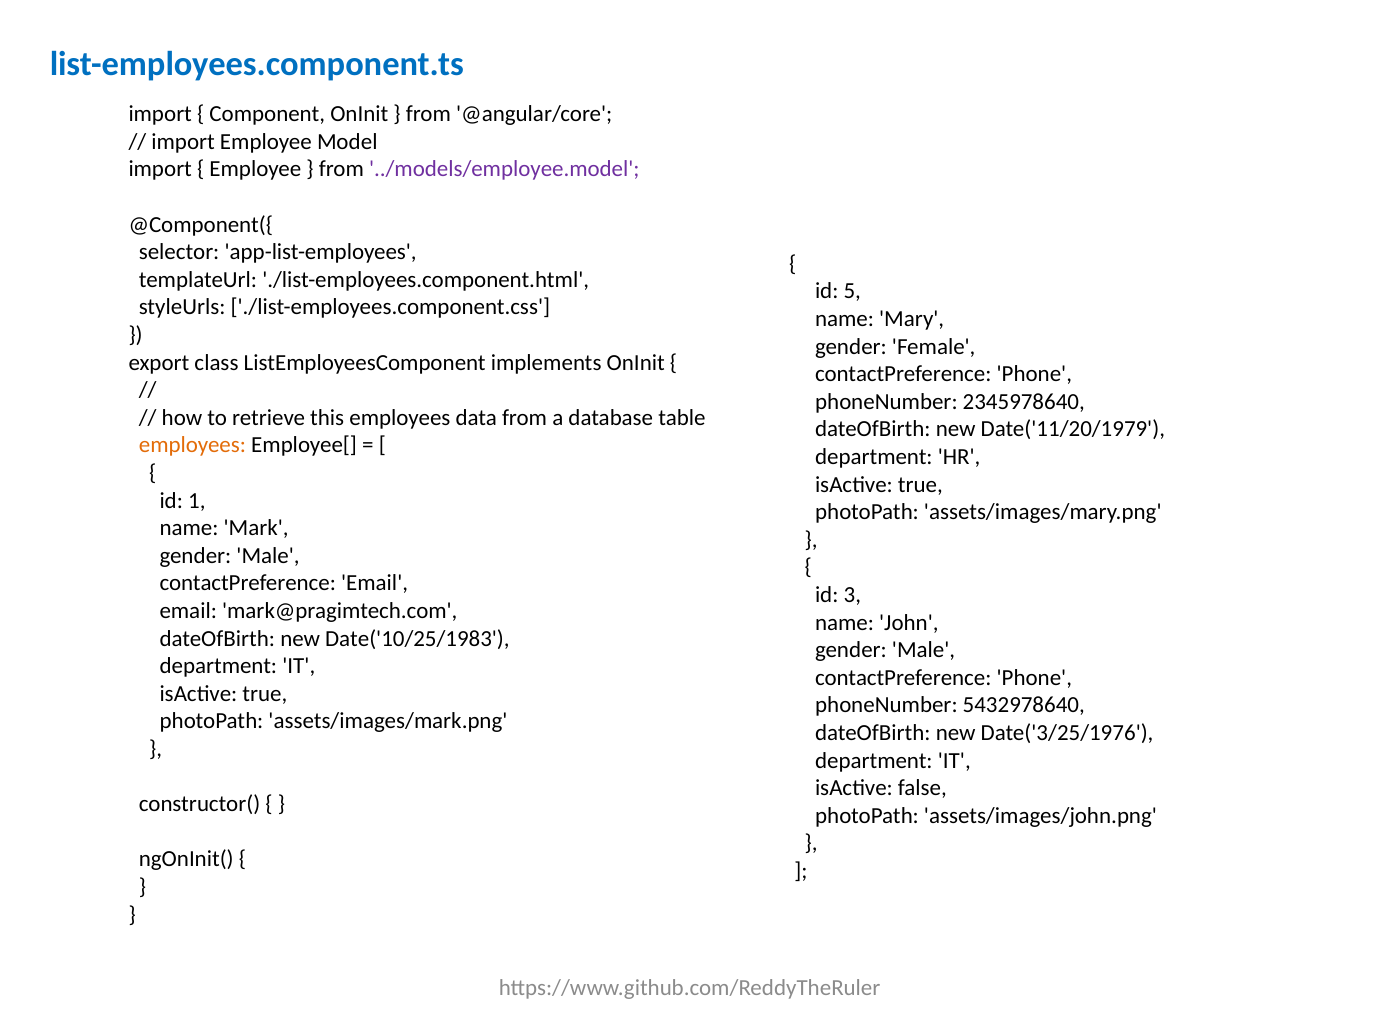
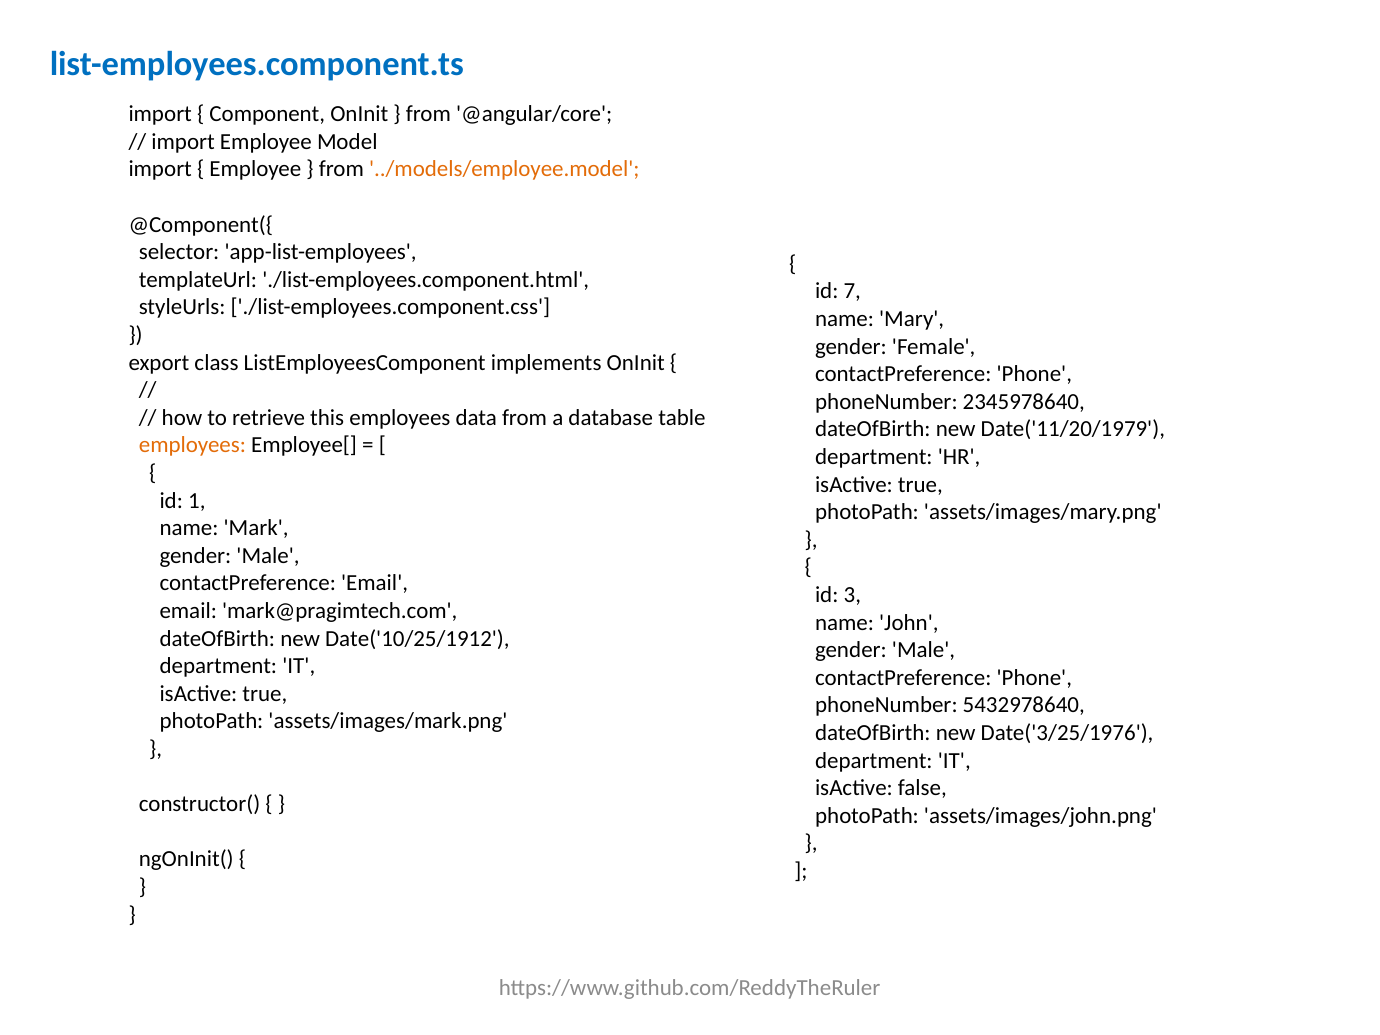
../models/employee.model colour: purple -> orange (504, 169)
5: 5 -> 7 (852, 291)
Date('10/25/1983: Date('10/25/1983 -> Date('10/25/1912 (417, 639)
